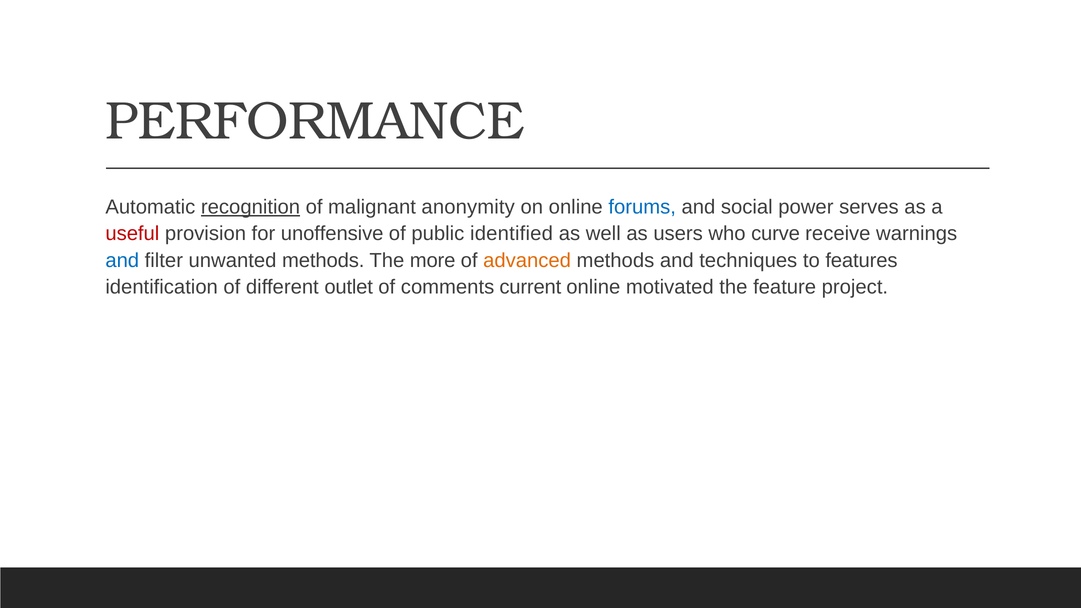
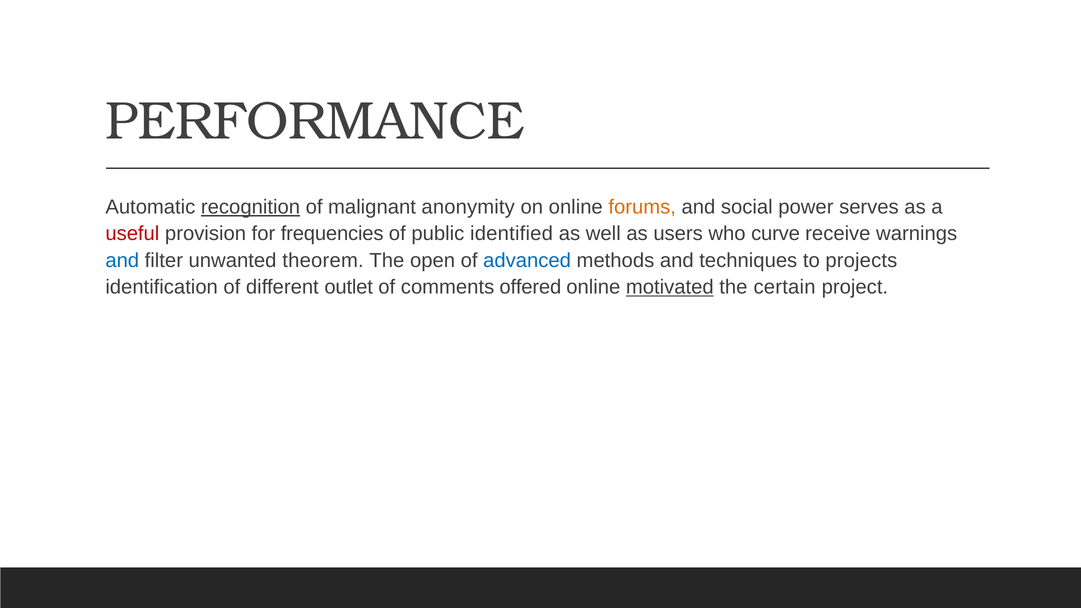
forums colour: blue -> orange (642, 207)
unoffensive: unoffensive -> frequencies (332, 234)
unwanted methods: methods -> theorem (323, 260)
more: more -> open (433, 260)
advanced colour: orange -> blue (527, 260)
features: features -> projects (861, 260)
current: current -> offered (530, 287)
motivated underline: none -> present (670, 287)
feature: feature -> certain (785, 287)
